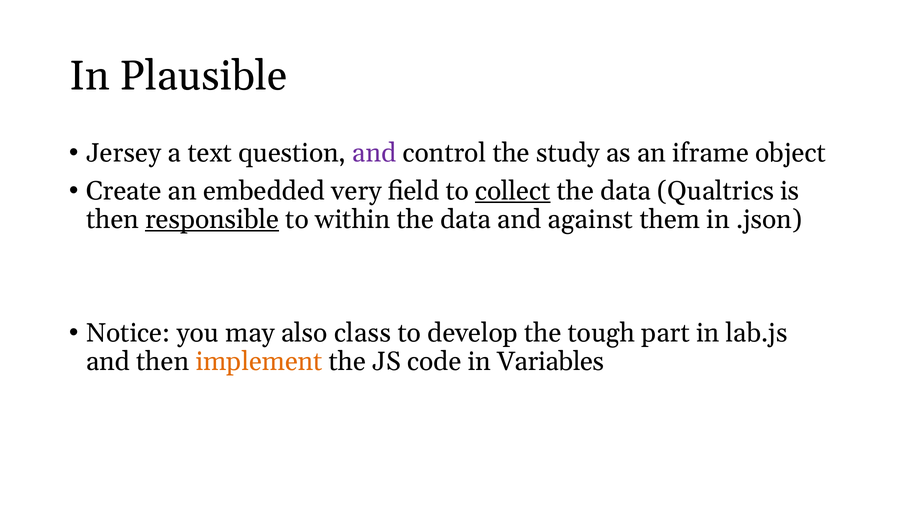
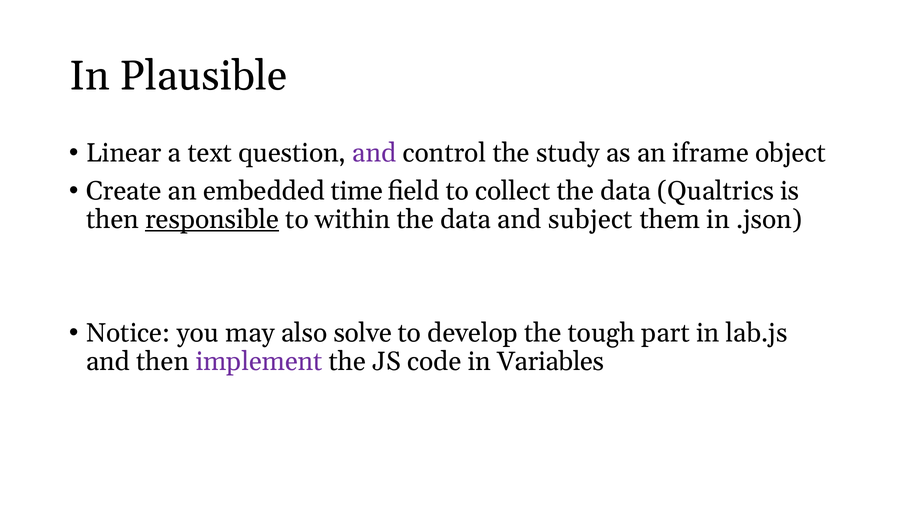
Jersey: Jersey -> Linear (124, 153)
very: very -> time (357, 191)
collect underline: present -> none (513, 191)
against: against -> subject (590, 220)
class: class -> solve (363, 334)
implement colour: orange -> purple (259, 362)
